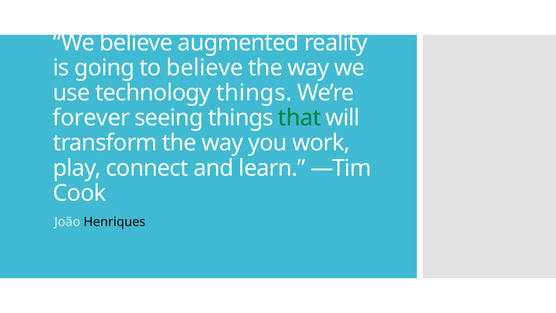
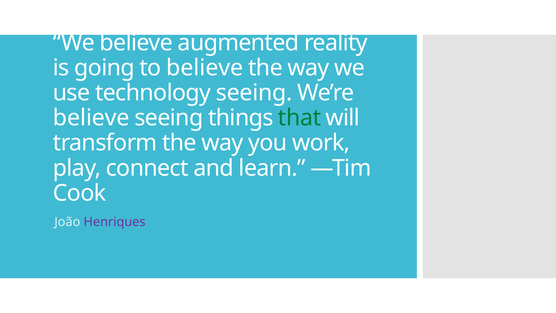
technology things: things -> seeing (254, 93)
forever: forever -> believe (91, 118)
Henriques colour: black -> purple (115, 222)
